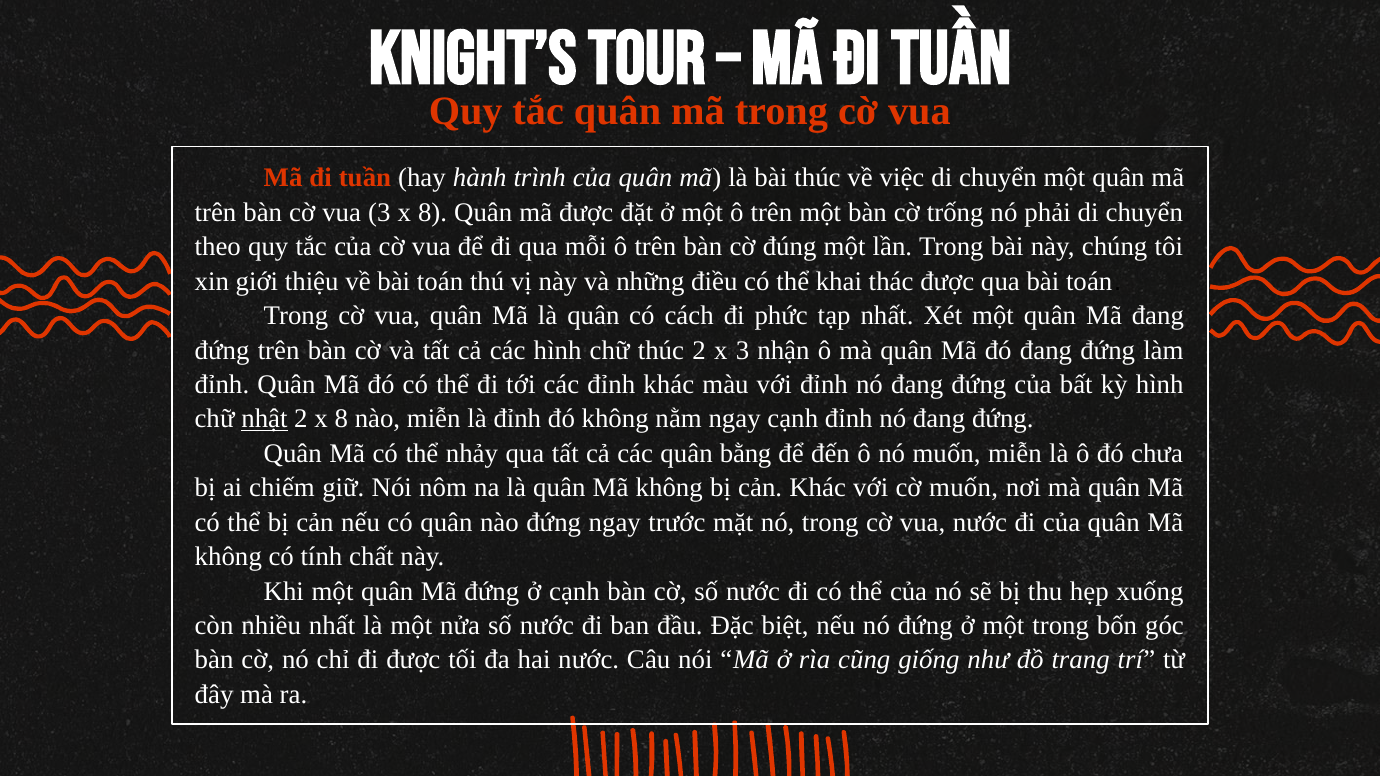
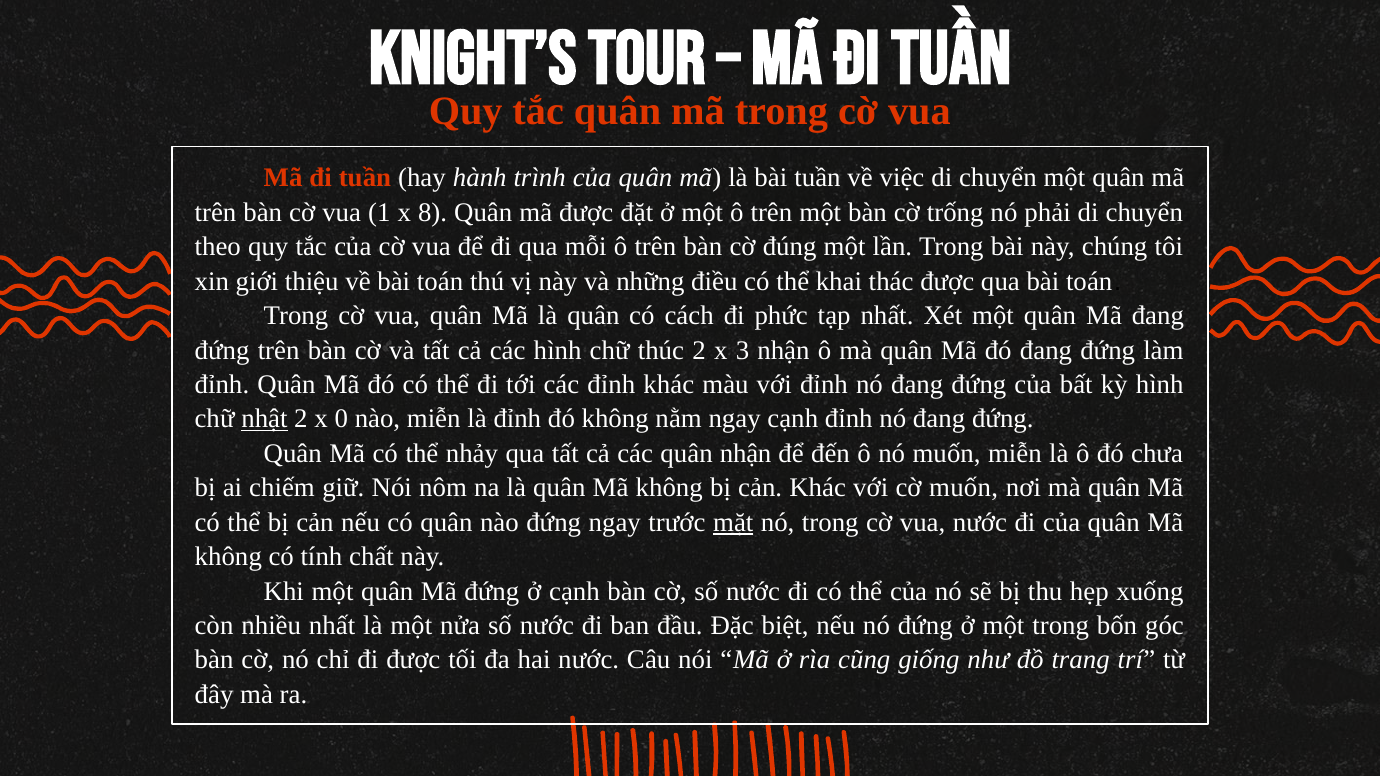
bài thúc: thúc -> tuần (817, 178)
vua 3: 3 -> 1 (379, 213)
2 x 8: 8 -> 0 (341, 419)
quân bằng: bằng -> nhận (746, 454)
mặt underline: none -> present (733, 523)
